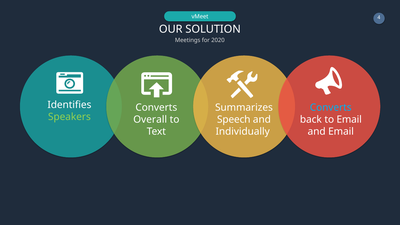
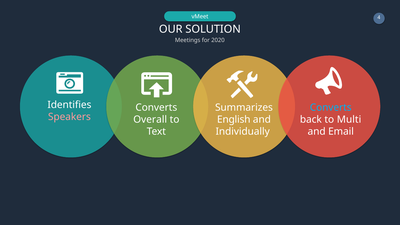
Speakers colour: light green -> pink (69, 117)
Speech: Speech -> English (234, 120)
to Email: Email -> Multi (349, 120)
